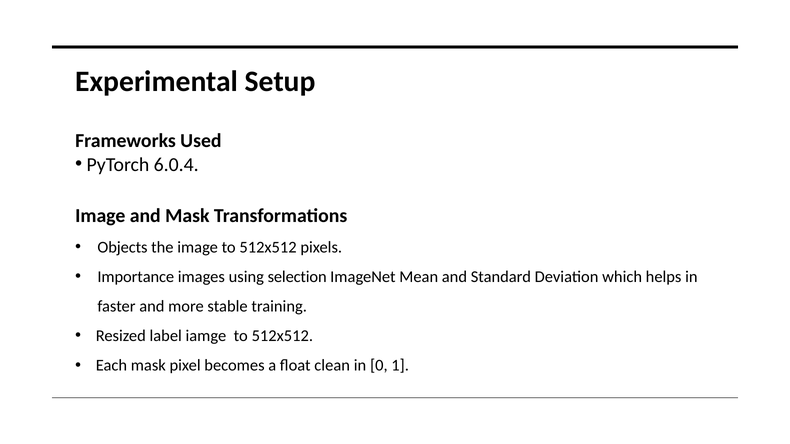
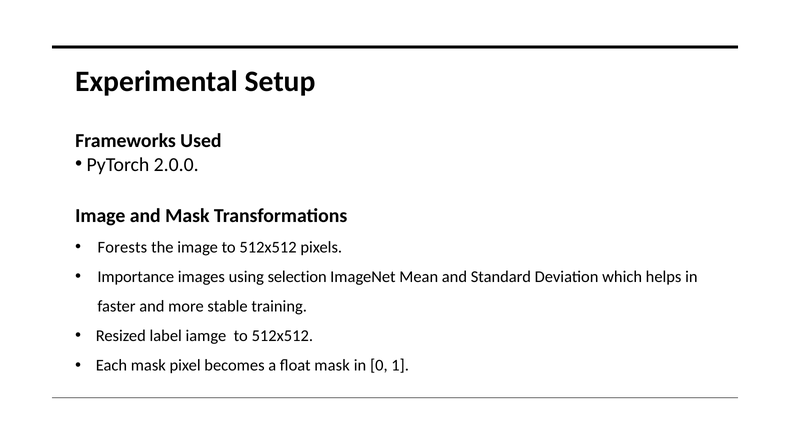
6.0.4: 6.0.4 -> 2.0.0 (176, 165)
Objects: Objects -> Forests (122, 247)
float clean: clean -> mask (332, 366)
